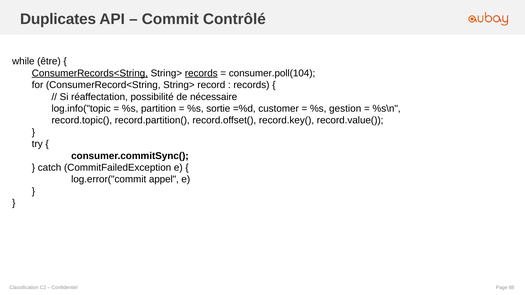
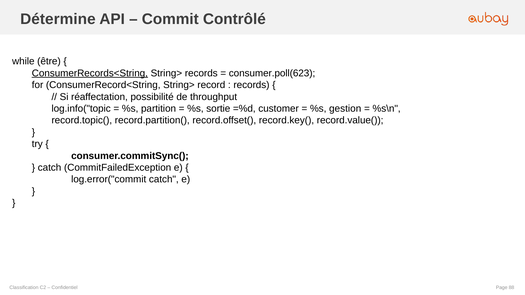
Duplicates: Duplicates -> Détermine (58, 19)
records underline: present -> none (201, 73)
consumer.poll(104: consumer.poll(104 -> consumer.poll(623 (272, 73)
nécessaire: nécessaire -> throughput (214, 97)
log.error("commit appel: appel -> catch (164, 180)
